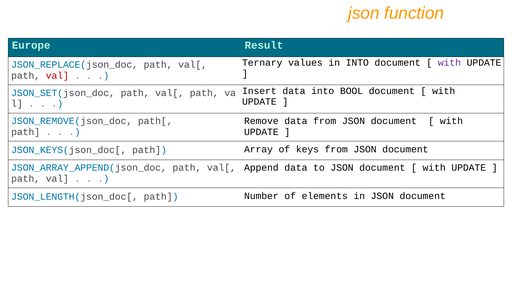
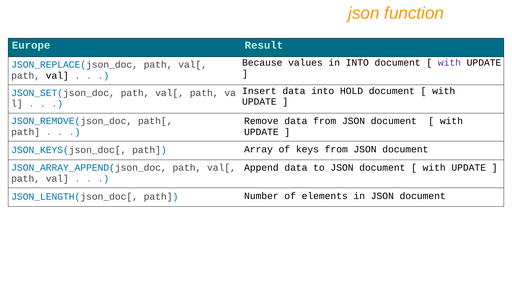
Ternary: Ternary -> Because (262, 63)
val colour: red -> black (57, 76)
BOOL: BOOL -> HOLD (352, 91)
